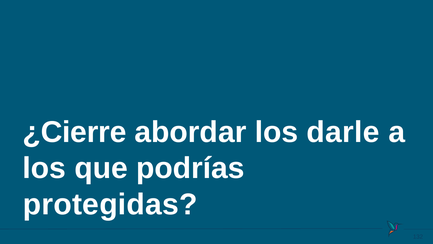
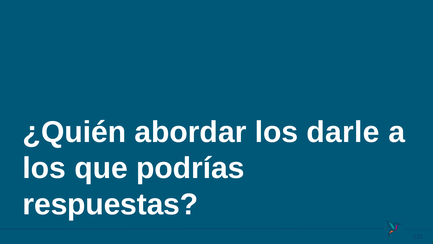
¿Cierre: ¿Cierre -> ¿Quién (74, 132)
protegidas: protegidas -> respuestas (110, 204)
